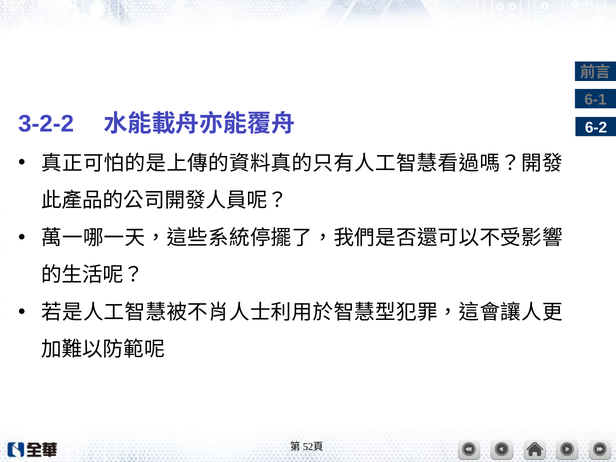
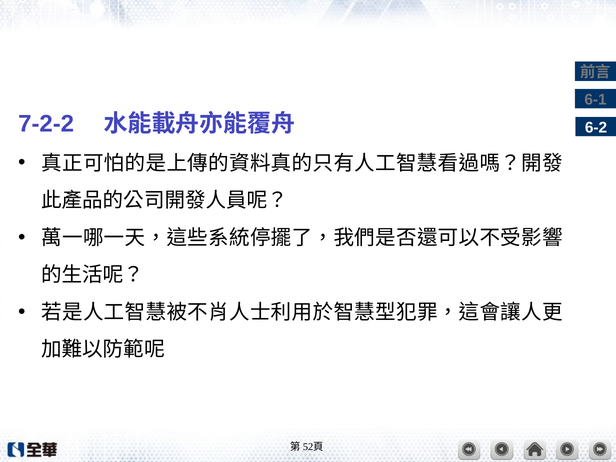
3-2-2: 3-2-2 -> 7-2-2 (46, 124)
